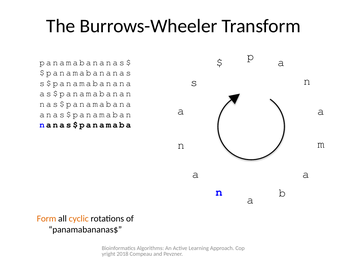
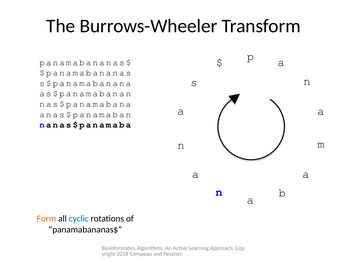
cyclic colour: orange -> blue (79, 219)
